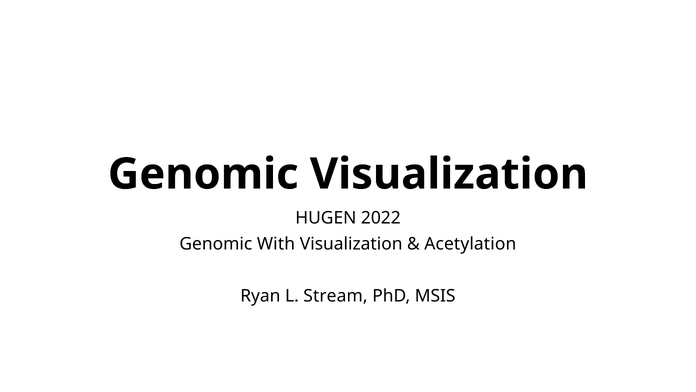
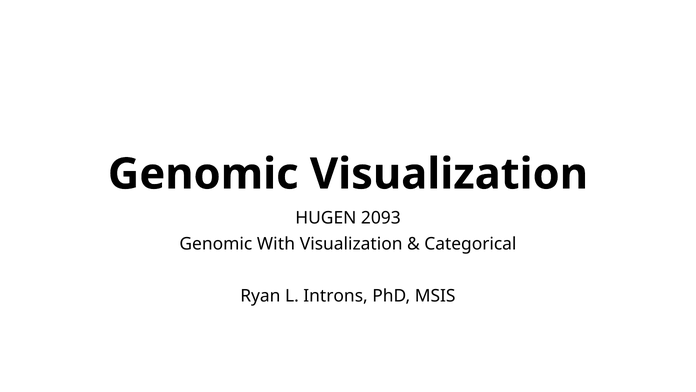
2022: 2022 -> 2093 (381, 218)
Acetylation: Acetylation -> Categorical (470, 244)
Stream: Stream -> Introns (336, 296)
